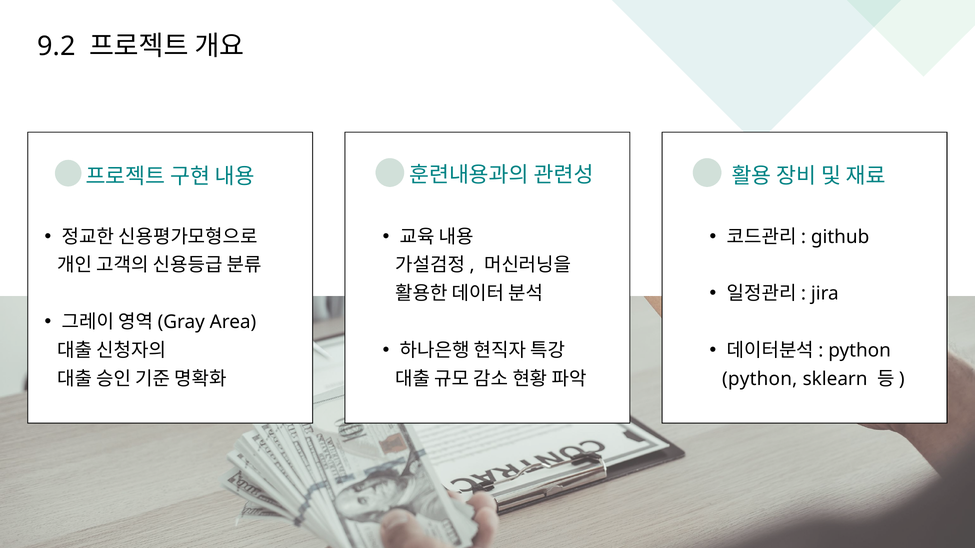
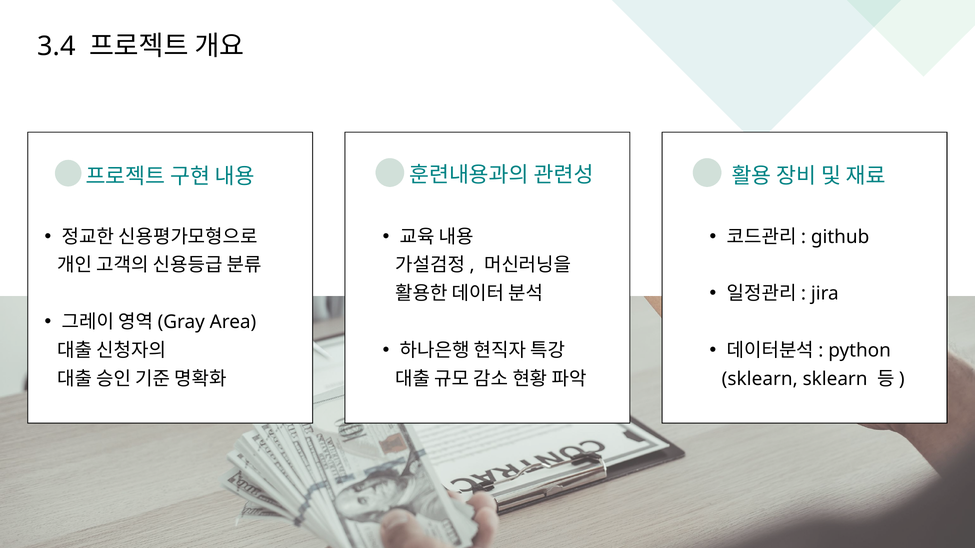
9.2: 9.2 -> 3.4 (56, 46)
python: python -> sklearn (760, 379)
